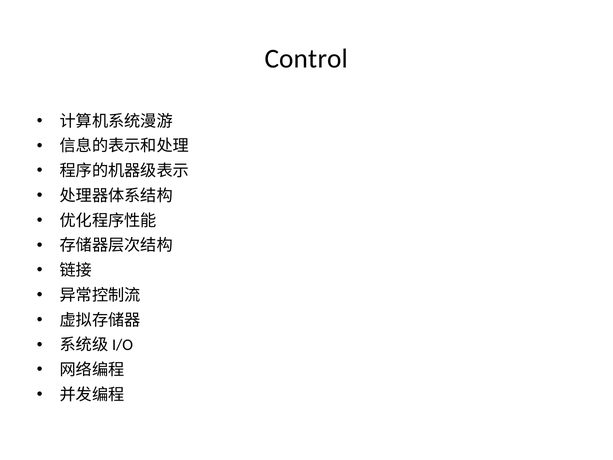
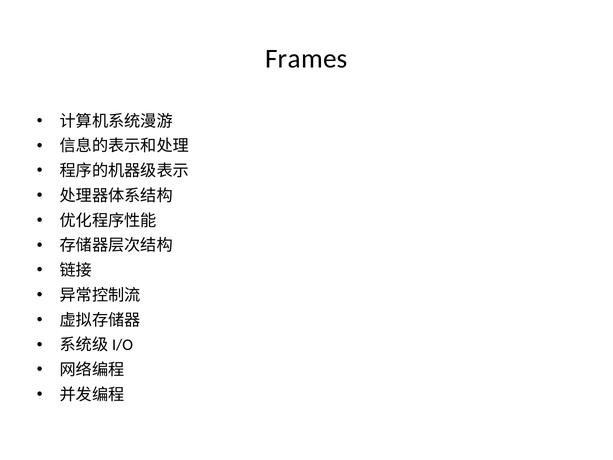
Control: Control -> Frames (306, 59)
